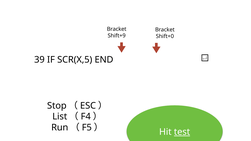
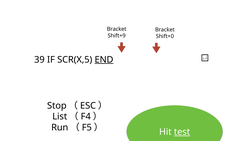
END underline: none -> present (104, 60)
